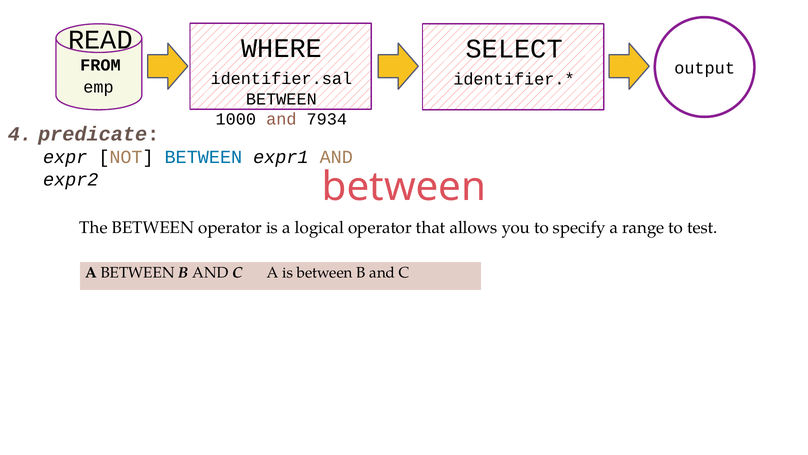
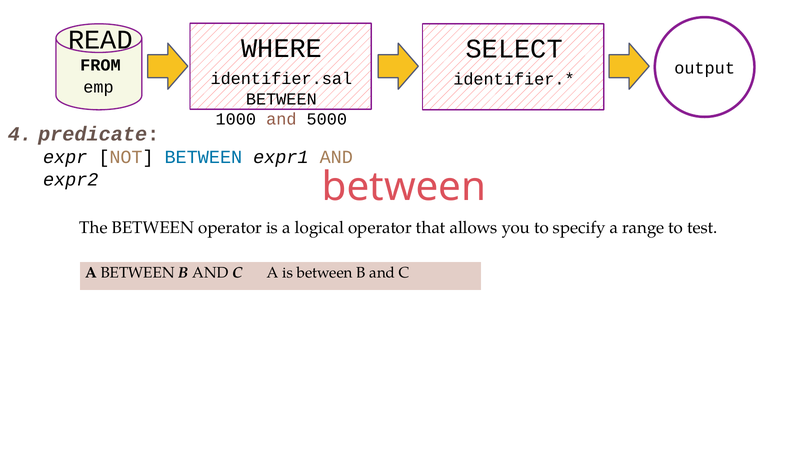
7934: 7934 -> 5000 (327, 119)
